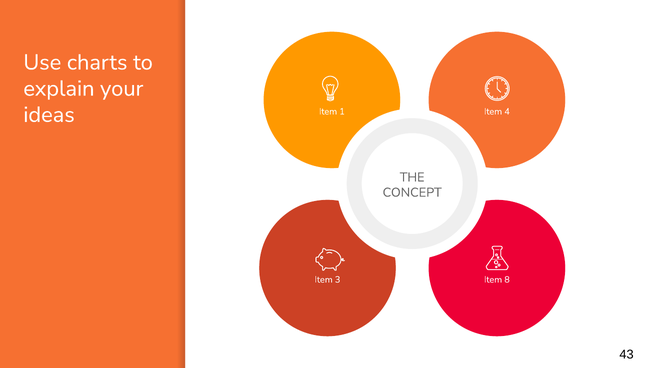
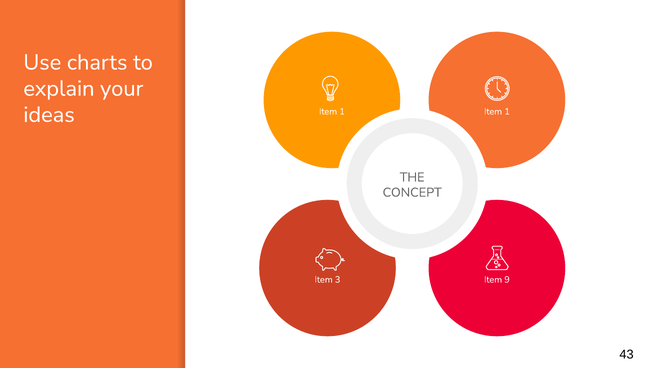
4: 4 -> 1 (507, 112)
8: 8 -> 9 (507, 280)
